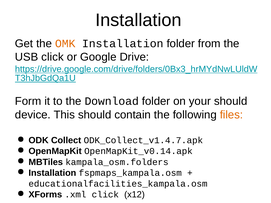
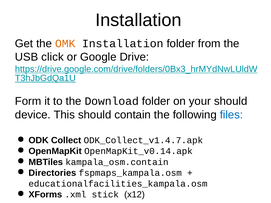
files colour: orange -> blue (231, 115)
kampala_osm.folders: kampala_osm.folders -> kampala_osm.contain (117, 162)
Installation: Installation -> Directories (52, 173)
.xml click: click -> stick (105, 195)
